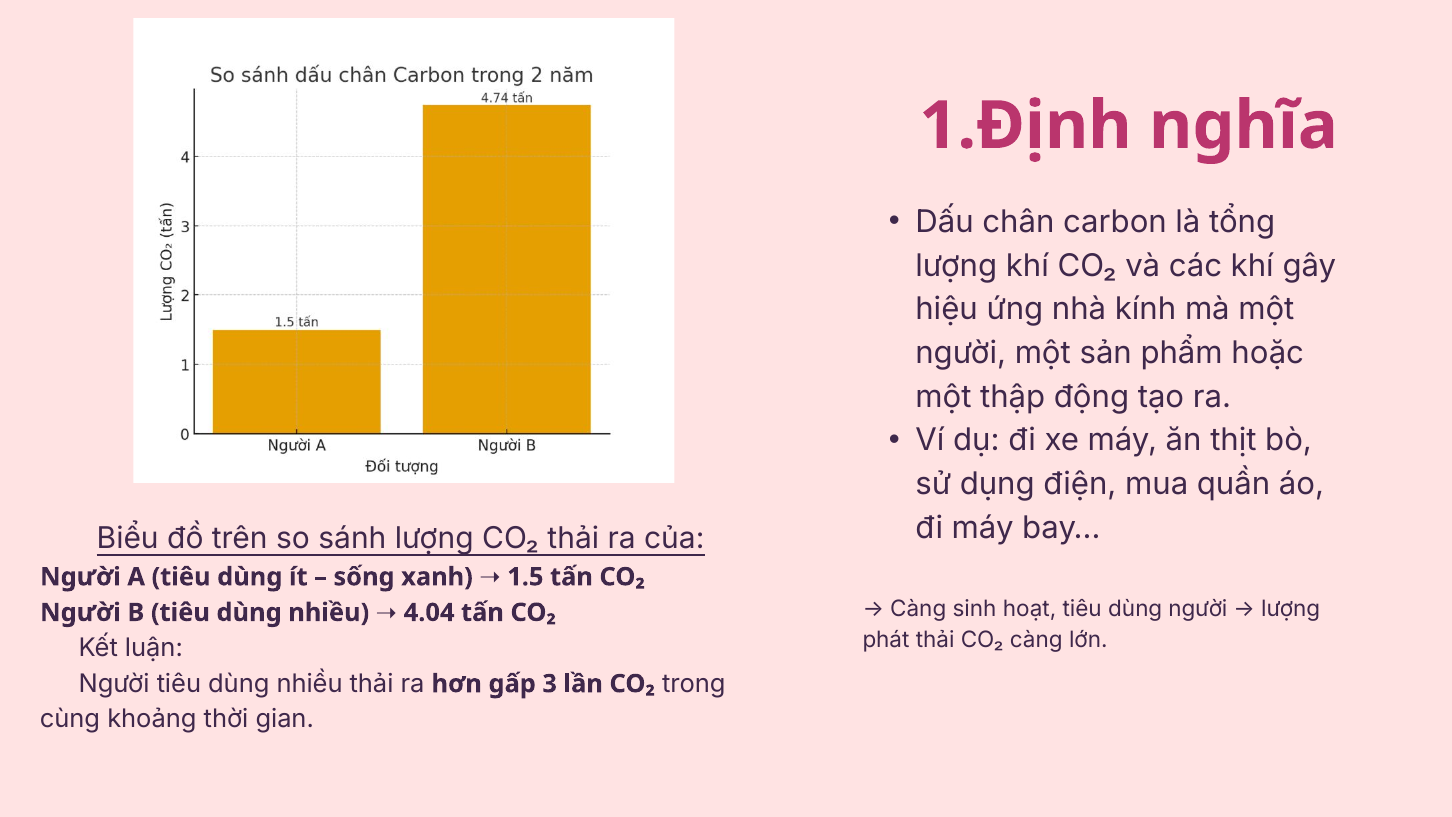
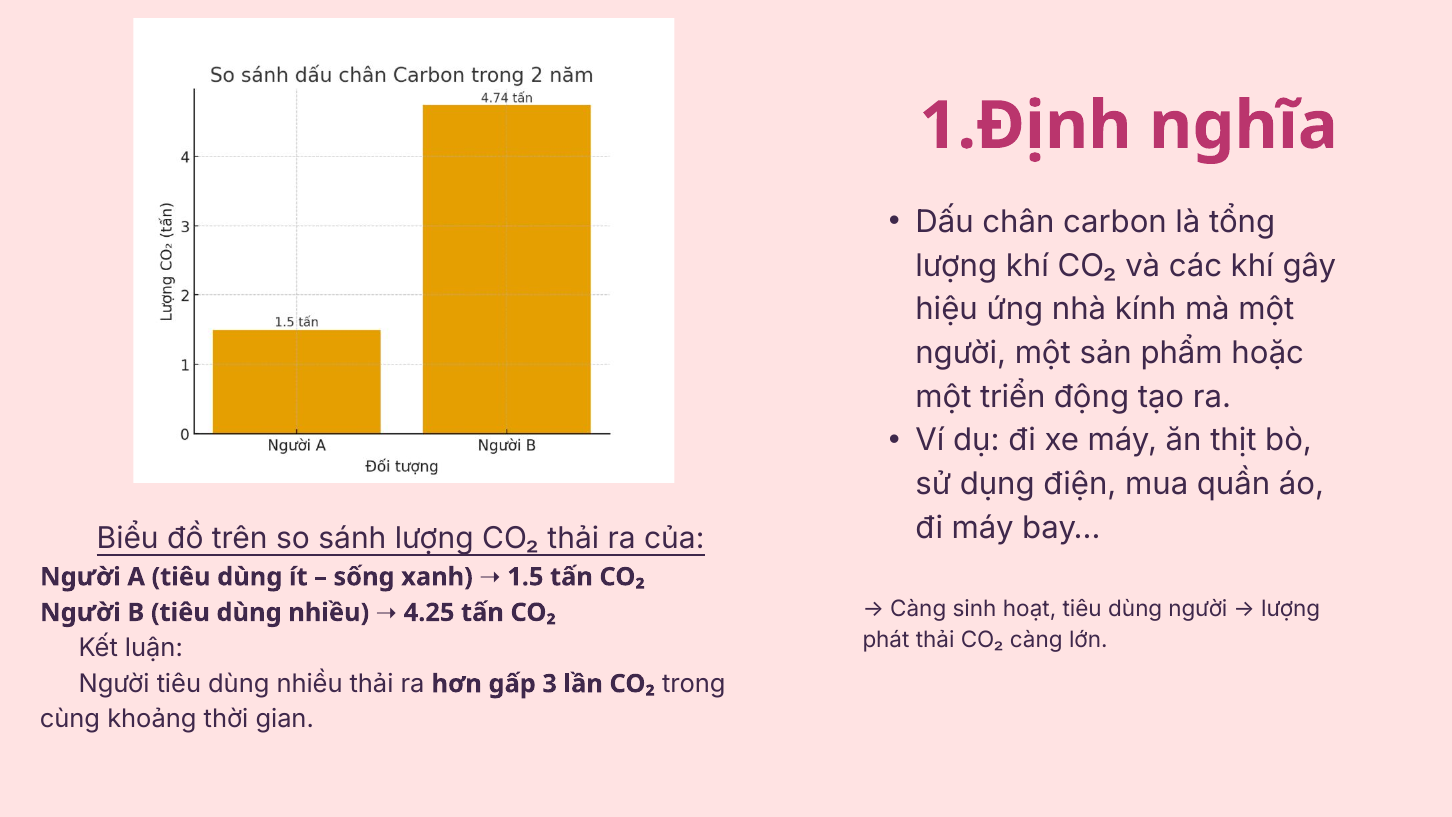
thập: thập -> triển (1013, 397)
4.04: 4.04 -> 4.25 (429, 612)
